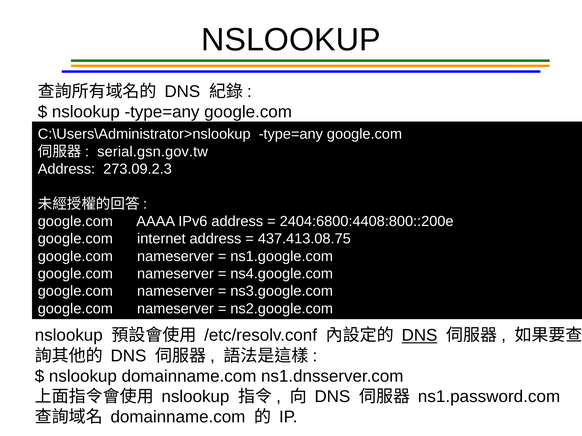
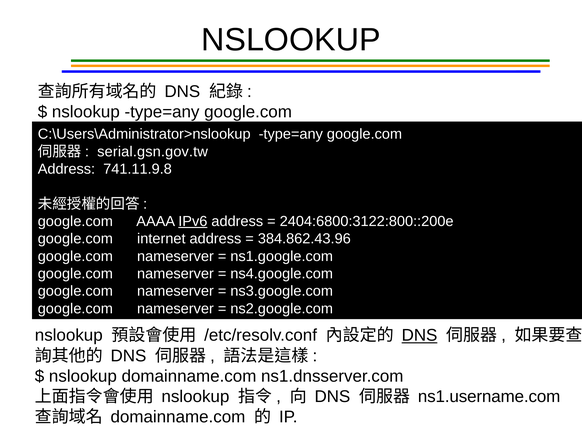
273.09.2.3: 273.09.2.3 -> 741.11.9.8 (138, 169)
IPv6 underline: none -> present (193, 222)
2404:6800:4408:800::200e: 2404:6800:4408:800::200e -> 2404:6800:3122:800::200e (367, 222)
437.413.08.75: 437.413.08.75 -> 384.862.43.96 (304, 239)
ns1.password.com: ns1.password.com -> ns1.username.com (489, 397)
